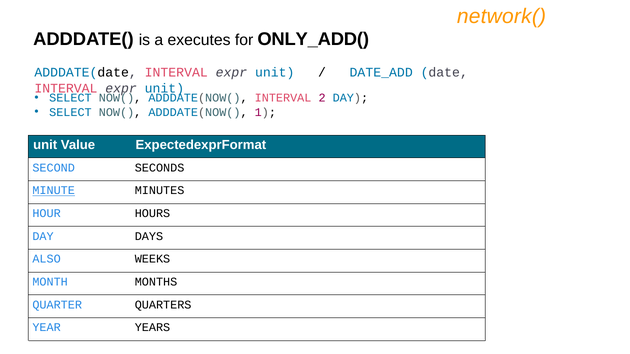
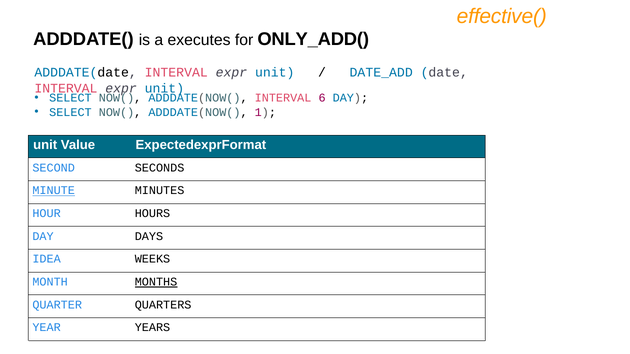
network(: network( -> effective( (502, 16)
2: 2 -> 6 (322, 98)
ALSO: ALSO -> IDEA (47, 259)
MONTHS underline: none -> present (156, 282)
